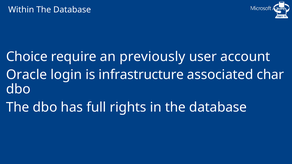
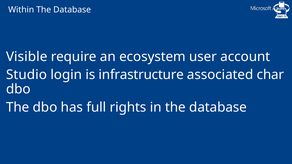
Choice: Choice -> Visible (27, 57)
previously: previously -> ecosystem (152, 57)
Oracle: Oracle -> Studio (26, 75)
